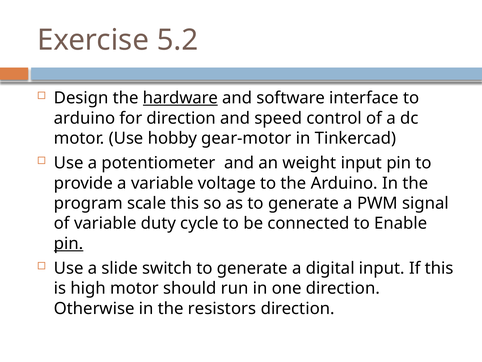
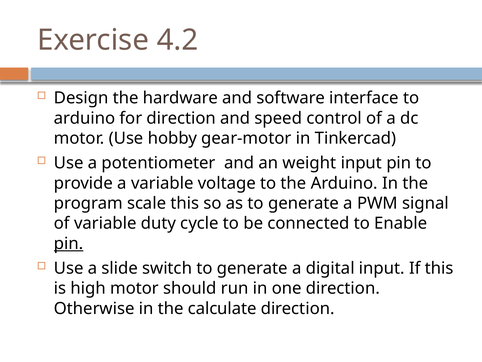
5.2: 5.2 -> 4.2 (177, 40)
hardware underline: present -> none (180, 98)
resistors: resistors -> calculate (222, 308)
